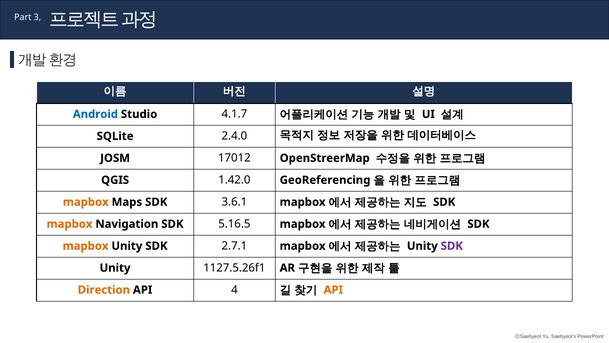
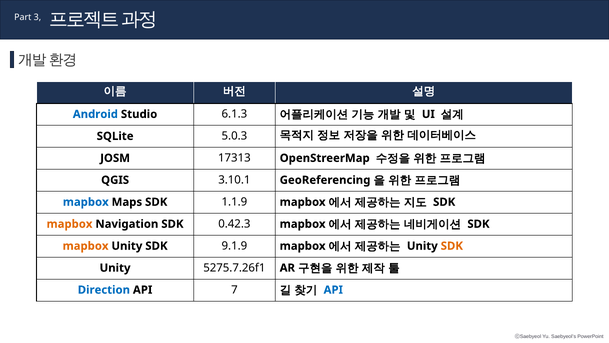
4.1.7: 4.1.7 -> 6.1.3 (234, 114)
2.4.0: 2.4.0 -> 5.0.3 (234, 136)
17012: 17012 -> 17313 (234, 158)
1.42.0: 1.42.0 -> 3.10.1 (234, 180)
mapbox colour: orange -> blue (86, 202)
3.6.1: 3.6.1 -> 1.1.9 (234, 202)
5.16.5: 5.16.5 -> 0.42.3 (234, 224)
2.7.1: 2.7.1 -> 9.1.9 (234, 246)
SDK colour: purple -> orange (452, 246)
1127.5.26f1: 1127.5.26f1 -> 5275.7.26f1 (234, 268)
Direction colour: orange -> blue (104, 290)
4: 4 -> 7 (234, 290)
API colour: orange -> blue (333, 290)
